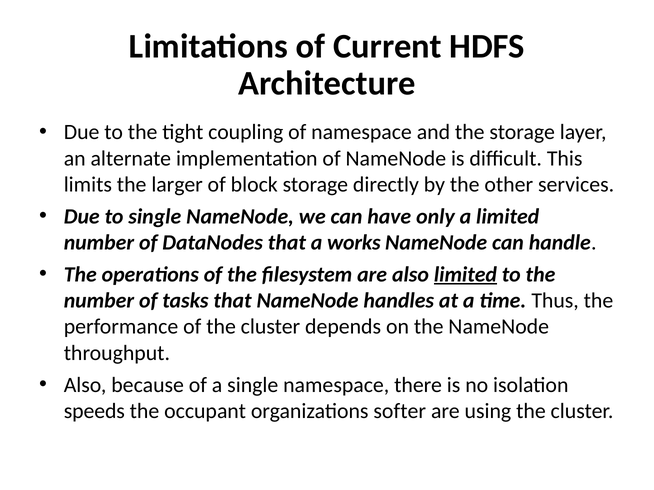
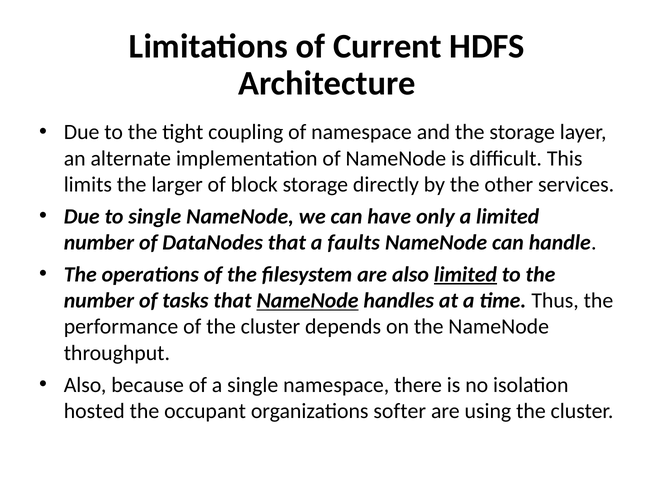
works: works -> faults (354, 243)
NameNode underline: none -> present (308, 301)
speeds: speeds -> hosted (94, 411)
